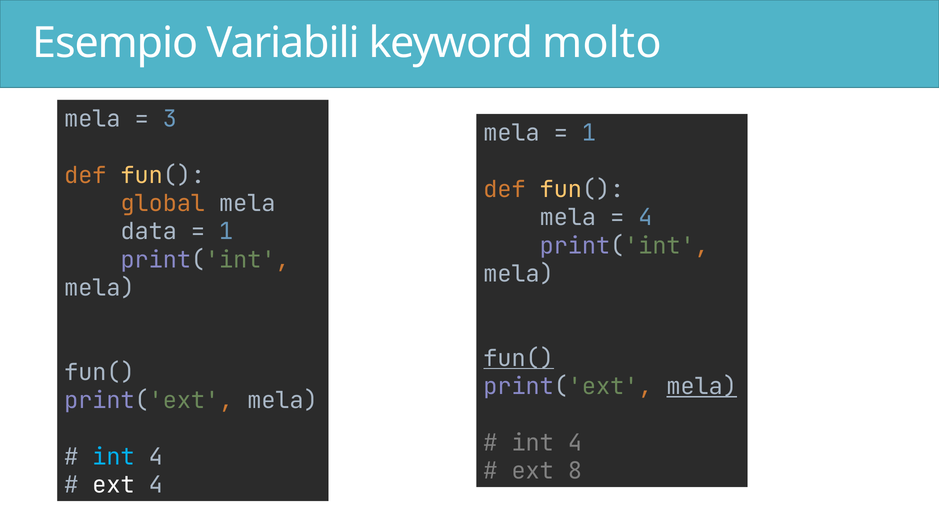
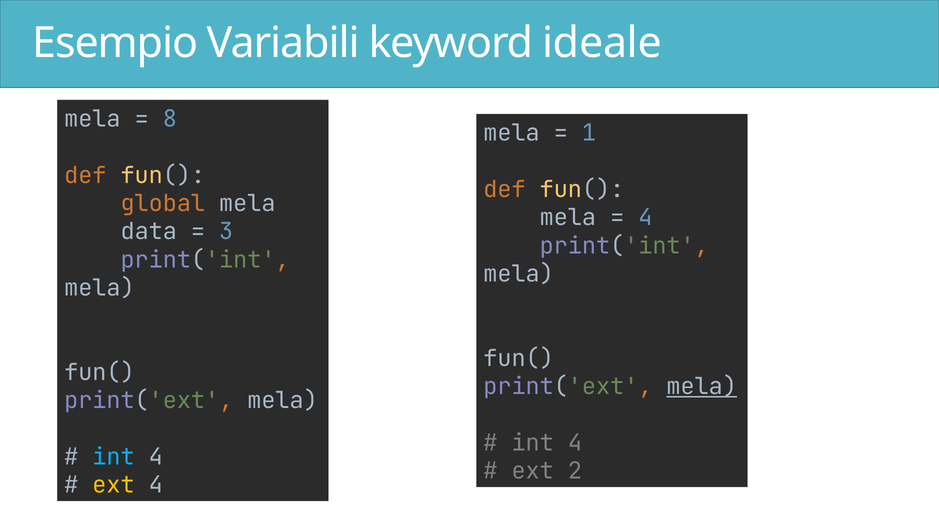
molto: molto -> ideale (602, 43)
3: 3 -> 8 (170, 119)
1: 1 -> 3 (226, 232)
fun( underline: present -> none (519, 359)
8: 8 -> 2 (575, 471)
ext colour: white -> yellow (114, 485)
